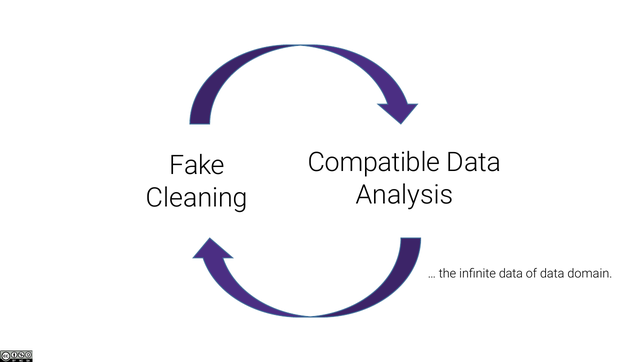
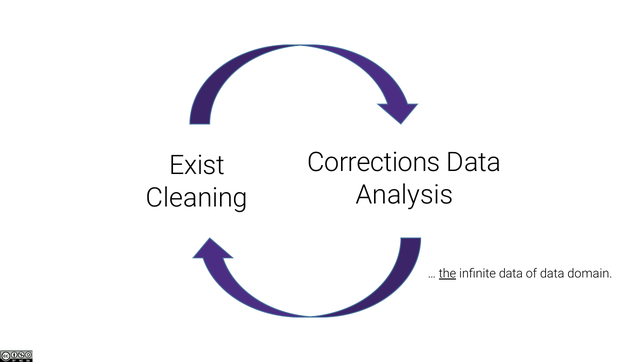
Compatible: Compatible -> Corrections (374, 162)
Fake: Fake -> Exist (197, 165)
the underline: none -> present (447, 273)
